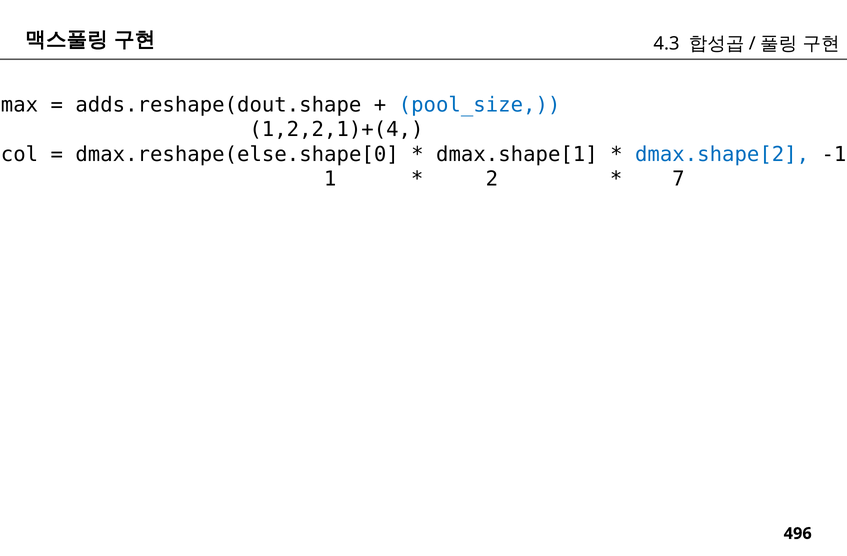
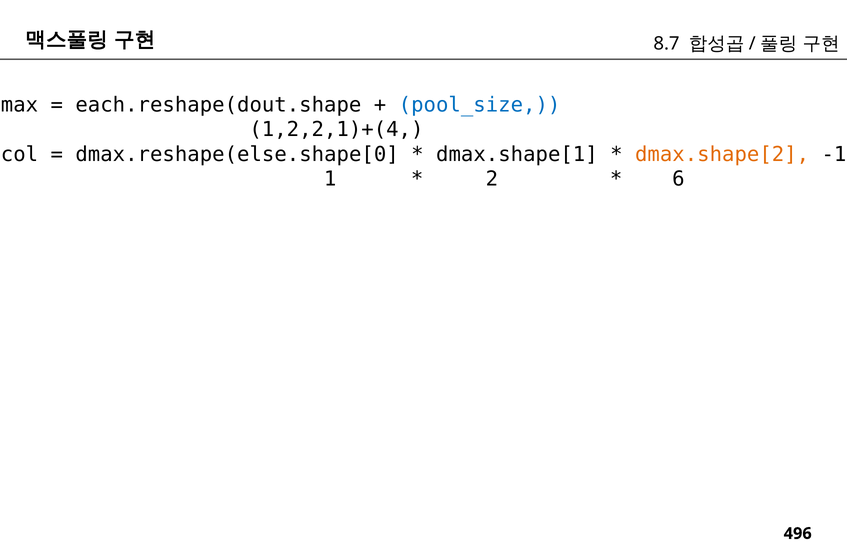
4.3: 4.3 -> 8.7 (667, 43)
adds.reshape(dout.shape: adds.reshape(dout.shape -> each.reshape(dout.shape (218, 105)
dmax.shape[2 colour: blue -> orange (722, 154)
7: 7 -> 6 (678, 179)
